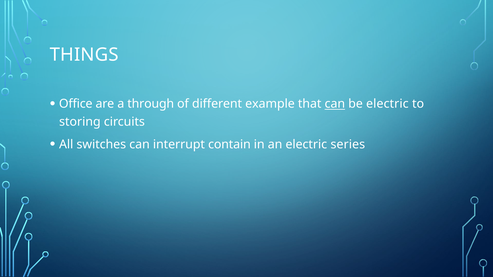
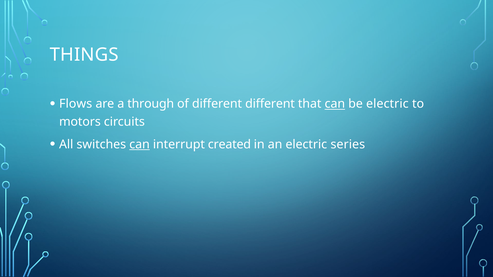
Office: Office -> Flows (76, 104)
different example: example -> different (270, 104)
storing: storing -> motors (80, 122)
can underline: none -> present (140, 145)
contain: contain -> created (229, 145)
